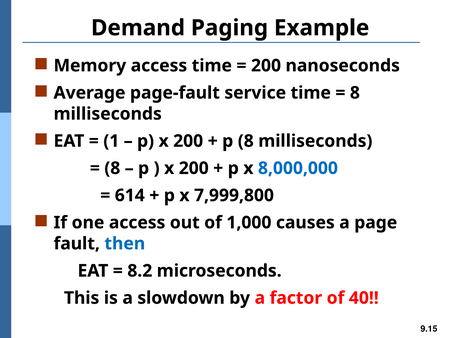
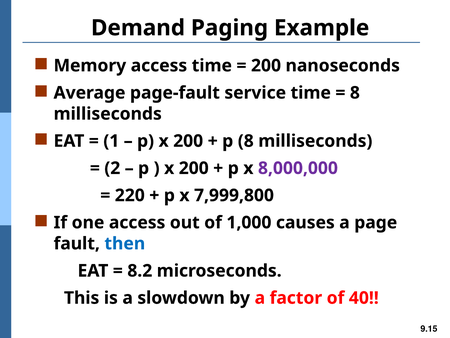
8: 8 -> 2 (112, 168)
8,000,000 colour: blue -> purple (298, 168)
614: 614 -> 220 (130, 195)
